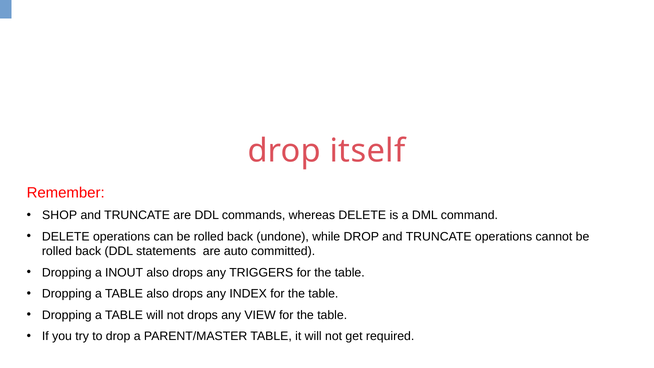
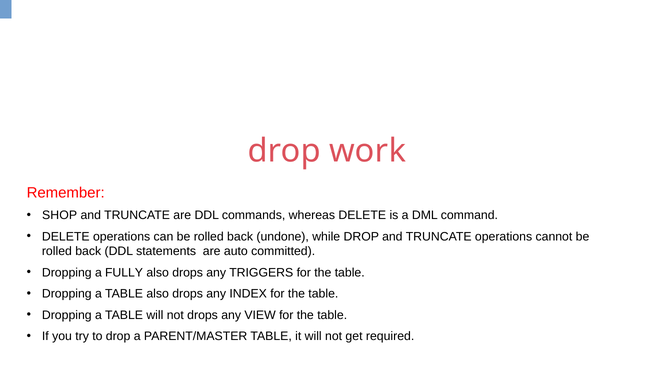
itself: itself -> work (368, 151)
INOUT: INOUT -> FULLY (124, 272)
